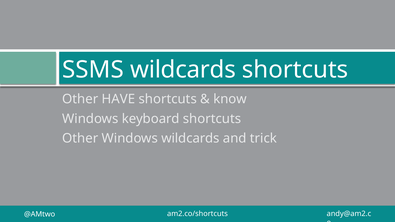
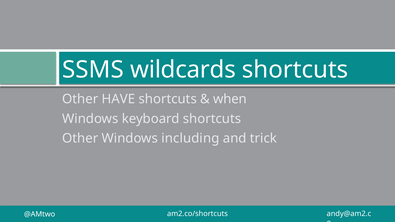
know: know -> when (230, 99)
Windows wildcards: wildcards -> including (190, 138)
